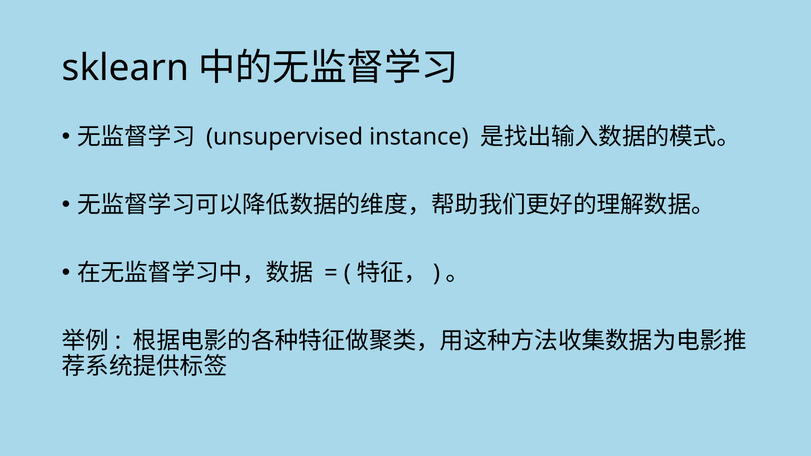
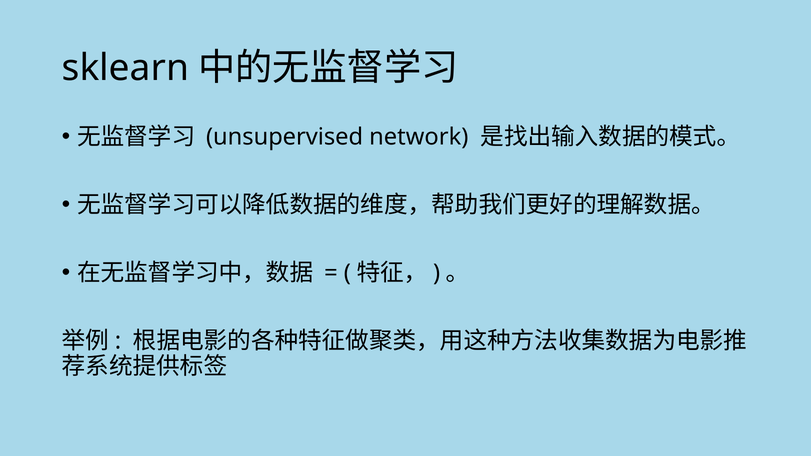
instance: instance -> network (419, 137)
